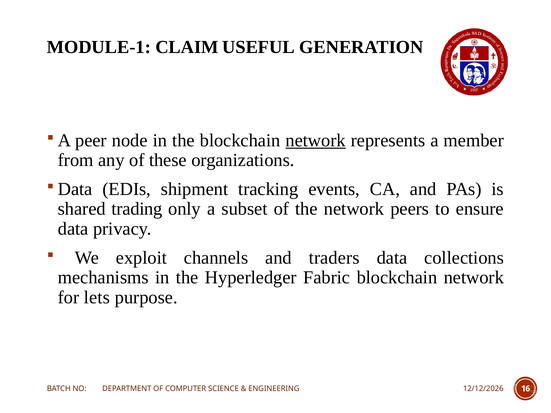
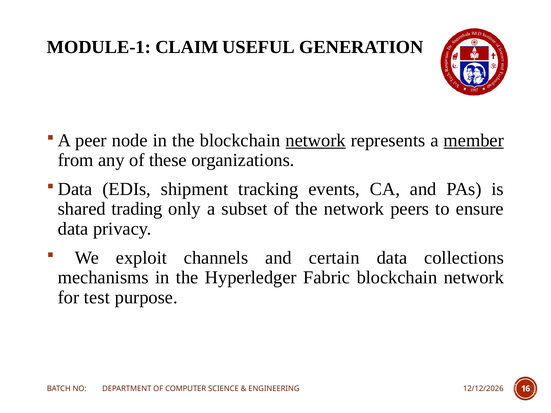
member underline: none -> present (474, 140)
traders: traders -> certain (334, 258)
lets: lets -> test (97, 298)
